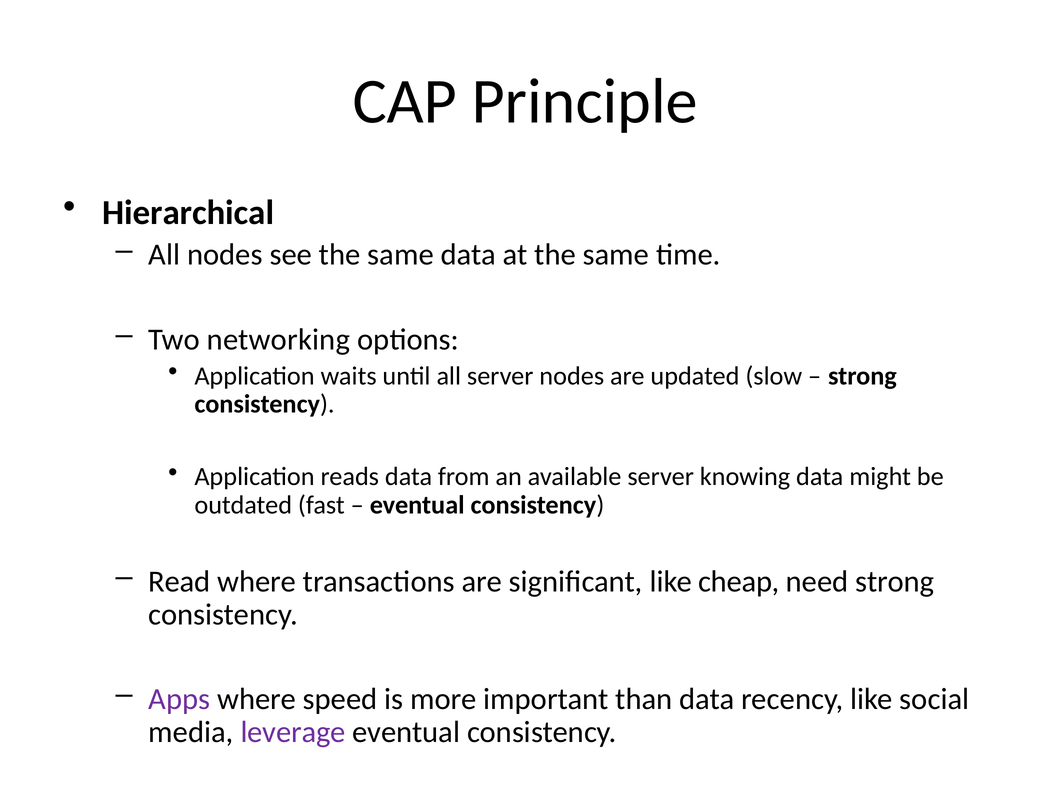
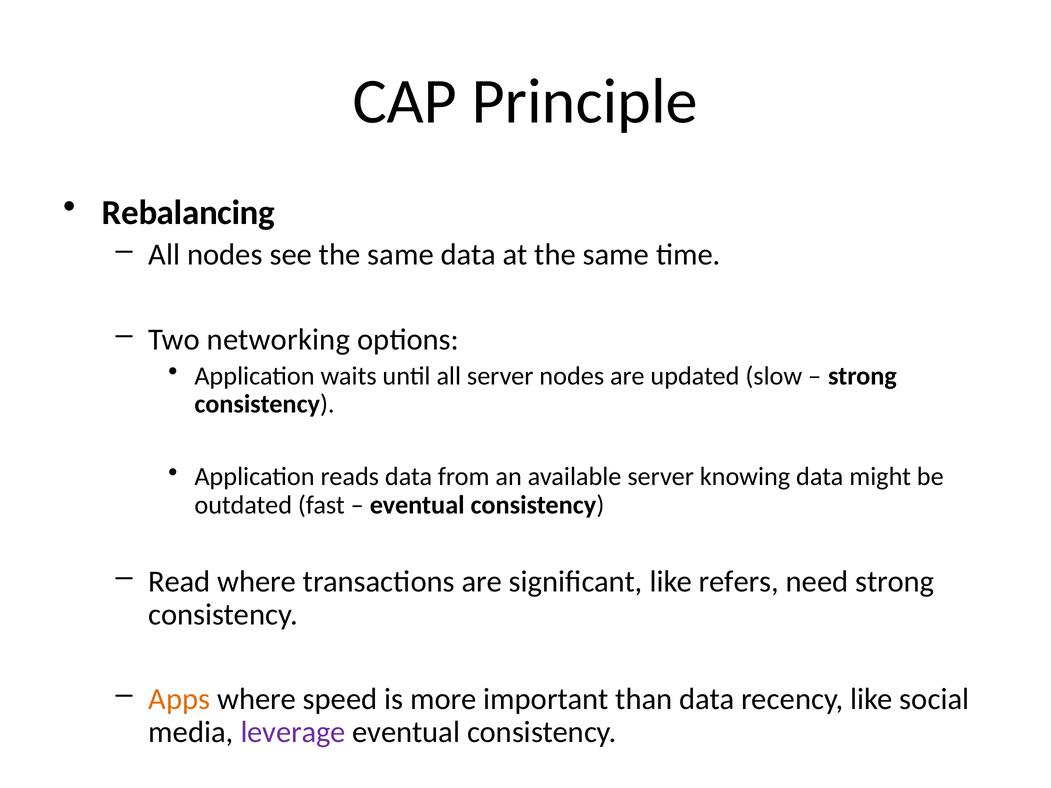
Hierarchical: Hierarchical -> Rebalancing (188, 213)
cheap: cheap -> refers (739, 582)
Apps colour: purple -> orange (179, 699)
